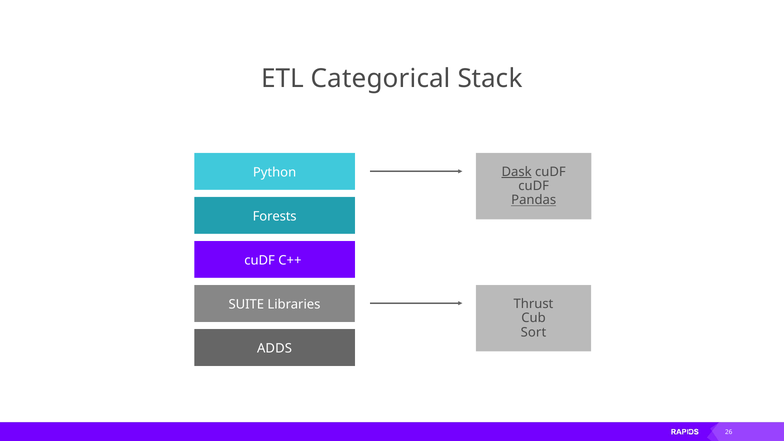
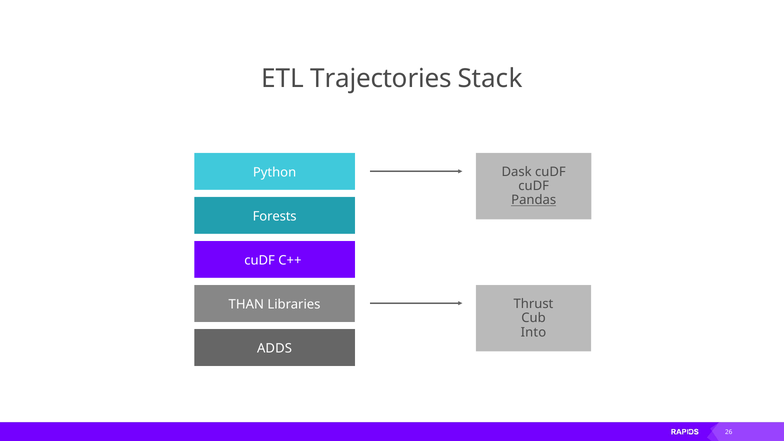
Categorical: Categorical -> Trajectories (381, 79)
Dask underline: present -> none (517, 172)
SUITE: SUITE -> THAN (246, 304)
Sort: Sort -> Into (533, 332)
